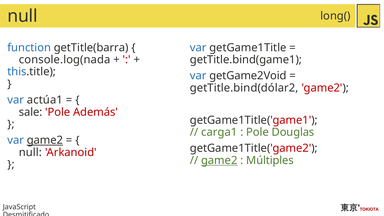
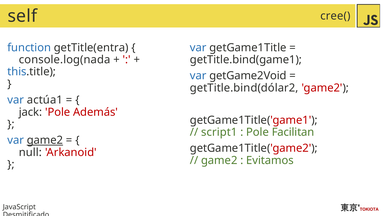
null: null -> self (22, 16)
long(: long( -> cree( (335, 16)
getTitle(barra: getTitle(barra -> getTitle(entra (91, 48)
sale: sale -> jack (31, 112)
carga1: carga1 -> script1 (219, 132)
Douglas: Douglas -> Facilitan (293, 132)
game2 underline: present -> none (219, 160)
Múltiples: Múltiples -> Evitamos (270, 160)
